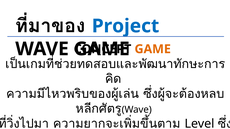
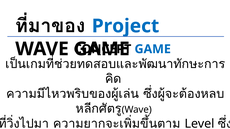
GAME colour: orange -> blue (153, 49)
